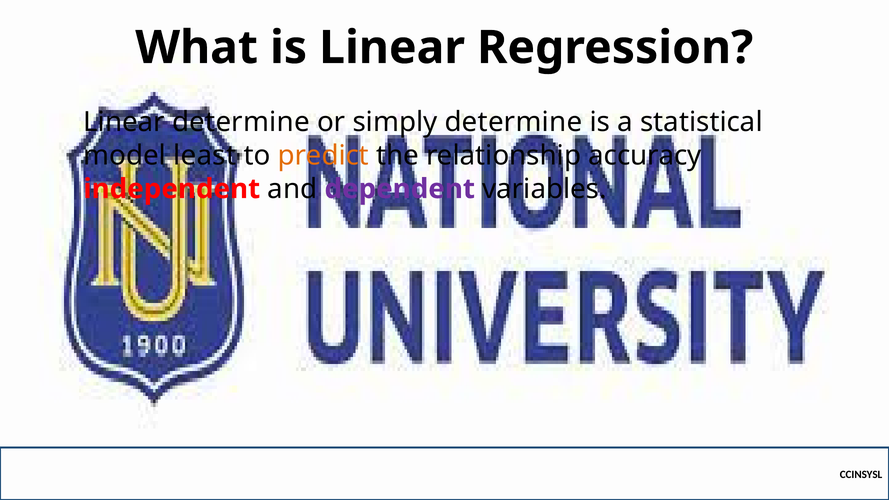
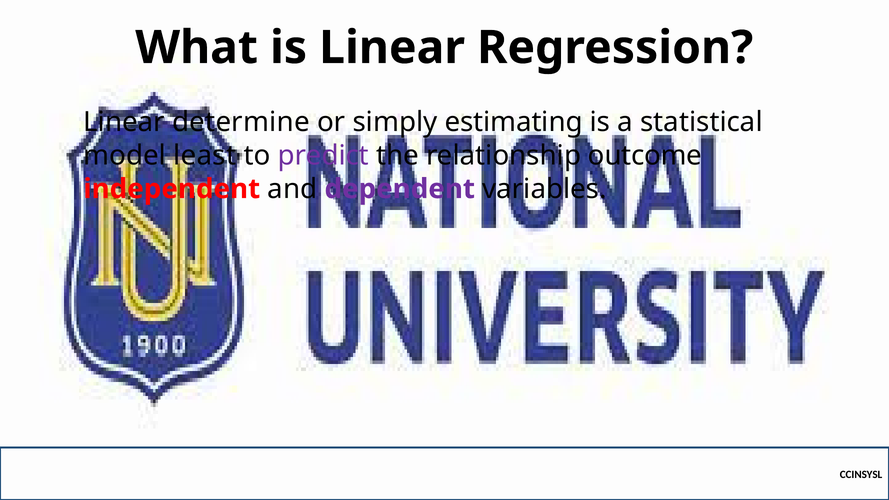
simply determine: determine -> estimating (514, 122)
predict colour: orange -> purple (323, 156)
accuracy: accuracy -> outcome (645, 156)
